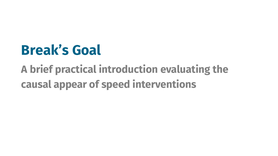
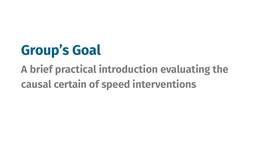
Break’s: Break’s -> Group’s (45, 50)
appear: appear -> certain (70, 85)
